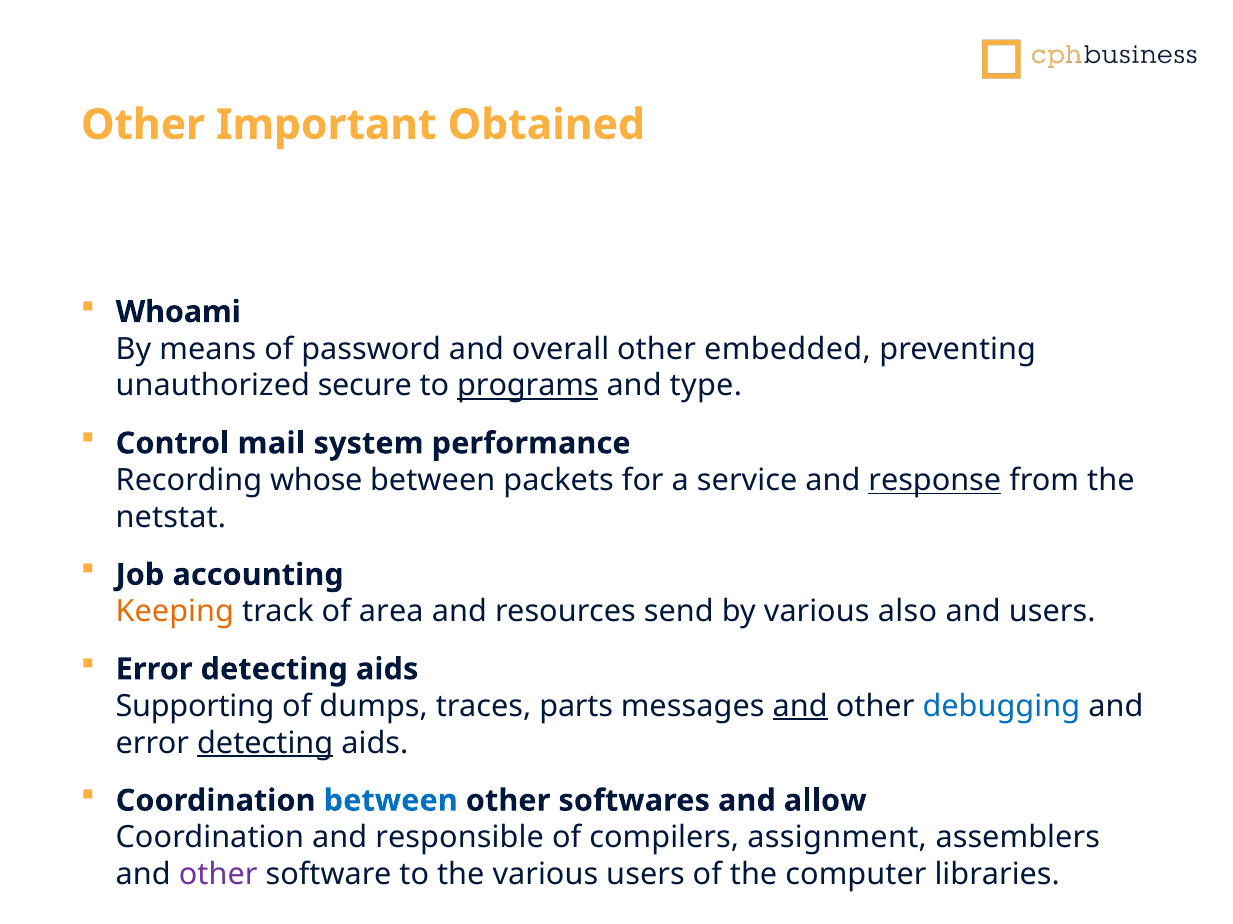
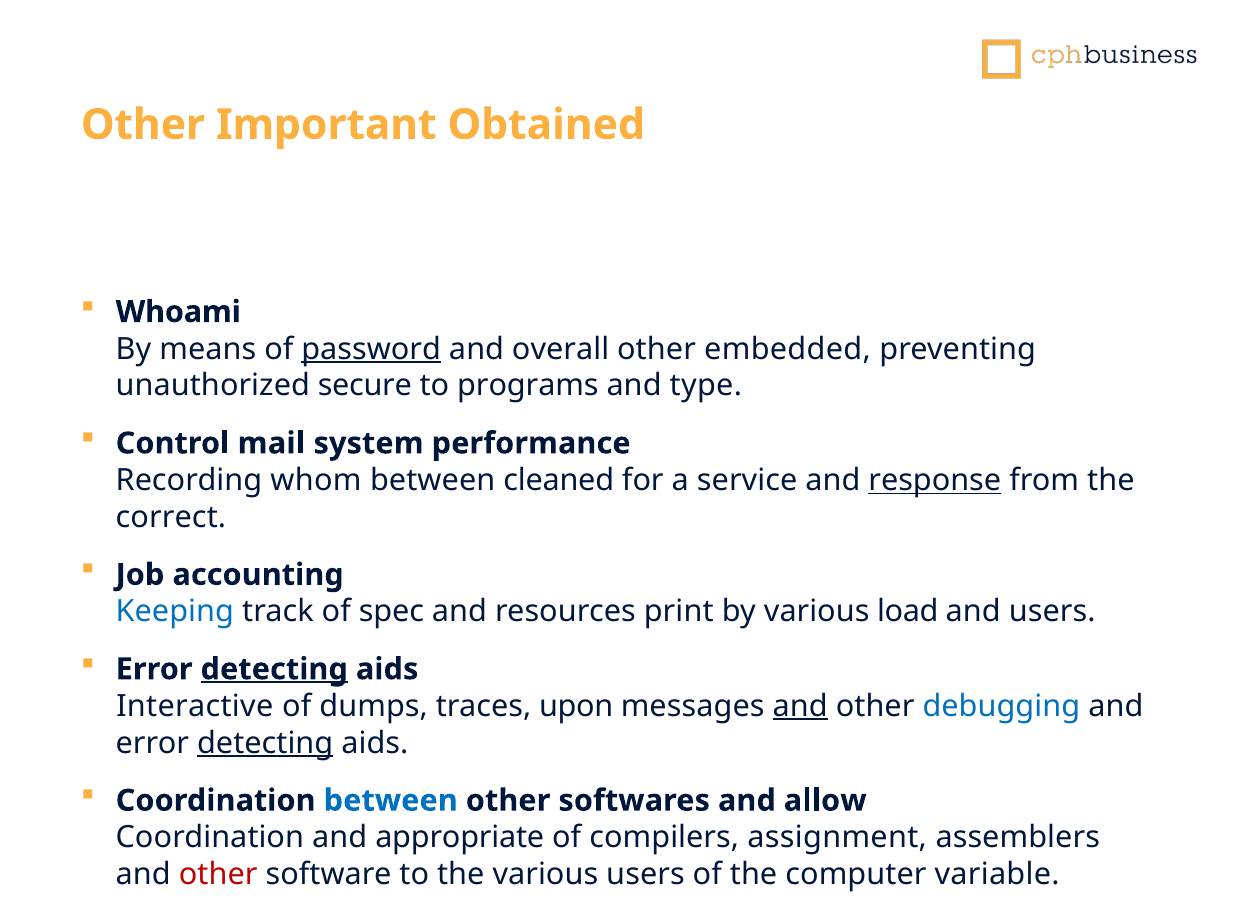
password underline: none -> present (371, 349)
programs underline: present -> none (528, 386)
whose: whose -> whom (316, 481)
packets: packets -> cleaned (559, 481)
netstat: netstat -> correct (171, 518)
Keeping colour: orange -> blue (175, 612)
area: area -> spec (391, 612)
send: send -> print (679, 612)
also: also -> load (908, 612)
detecting underline: none -> present (274, 670)
Supporting: Supporting -> Interactive (195, 707)
parts: parts -> upon (576, 707)
responsible: responsible -> appropriate (460, 838)
other colour: purple -> red (218, 875)
libraries: libraries -> variable (997, 875)
